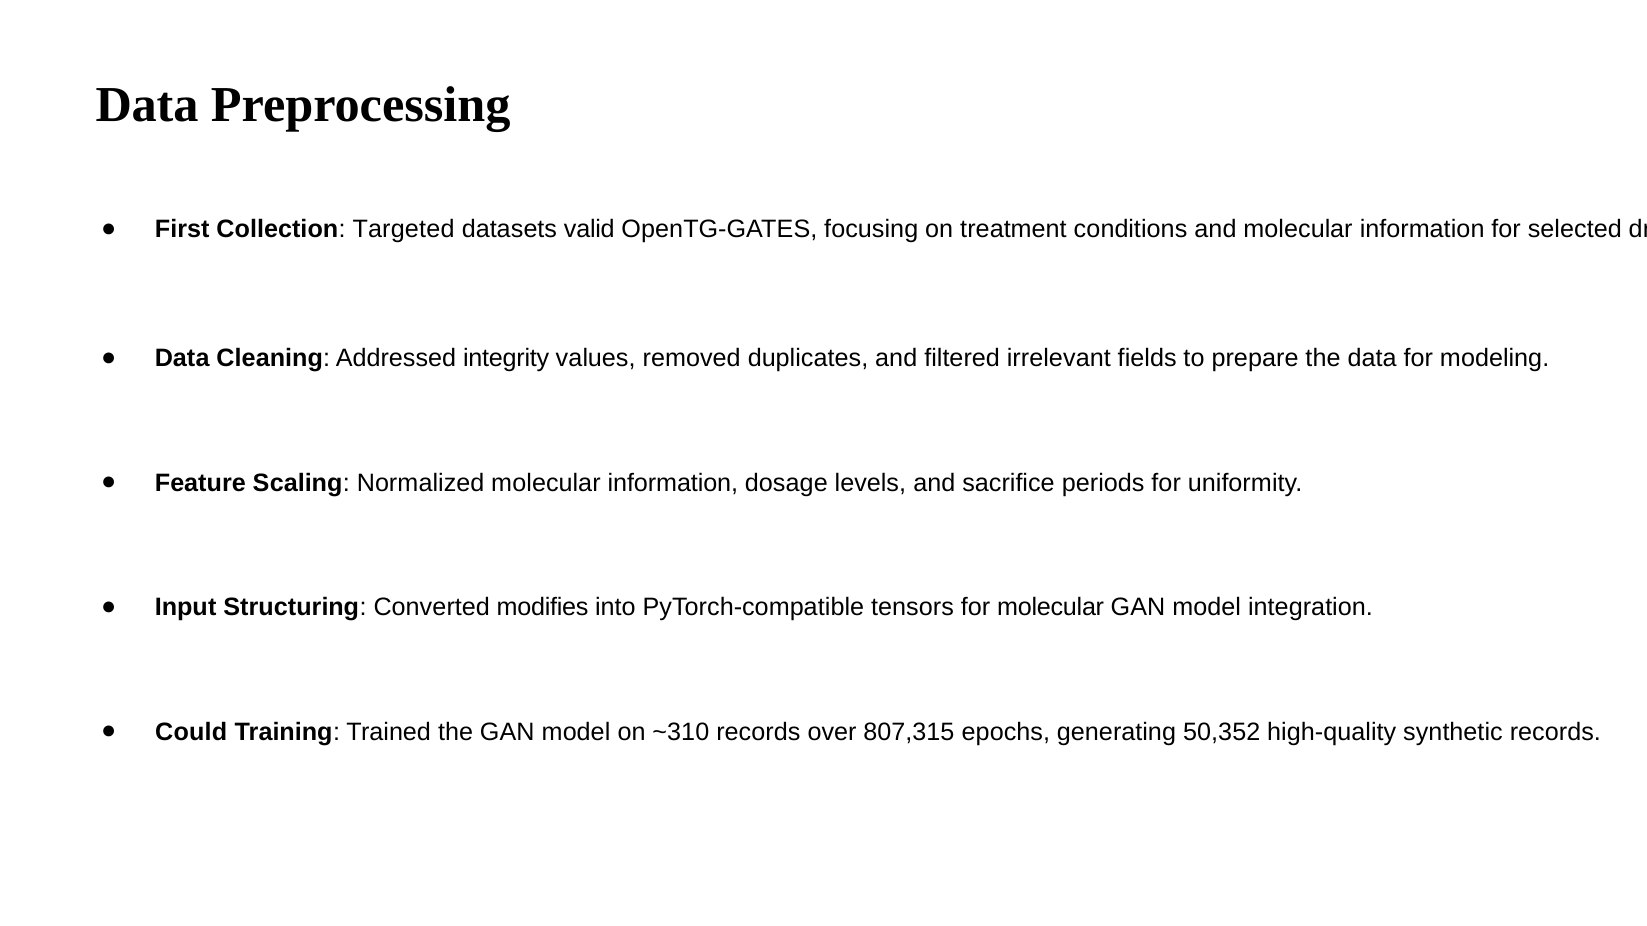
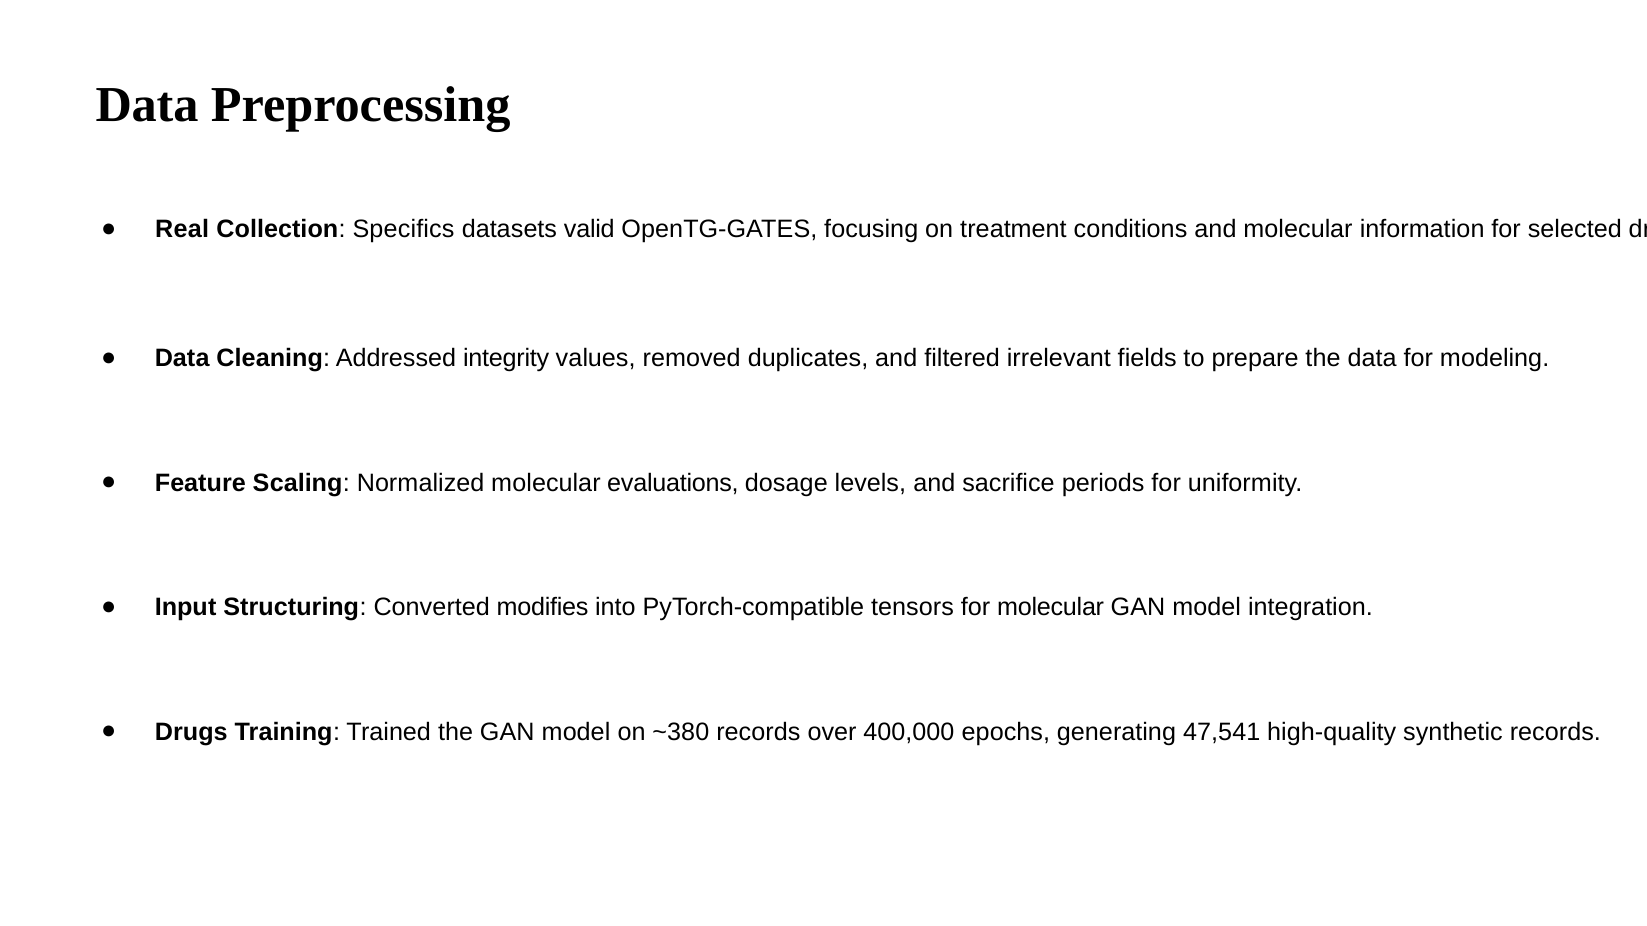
First: First -> Real (182, 230)
Targeted: Targeted -> Specifics (404, 230)
Normalized molecular information: information -> evaluations (673, 483)
Could: Could -> Drugs (191, 732)
~310: ~310 -> ~380 (681, 732)
807,315: 807,315 -> 400,000 (909, 732)
50,352: 50,352 -> 47,541 (1222, 732)
